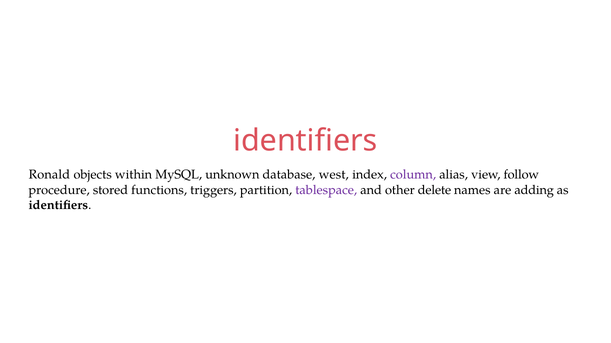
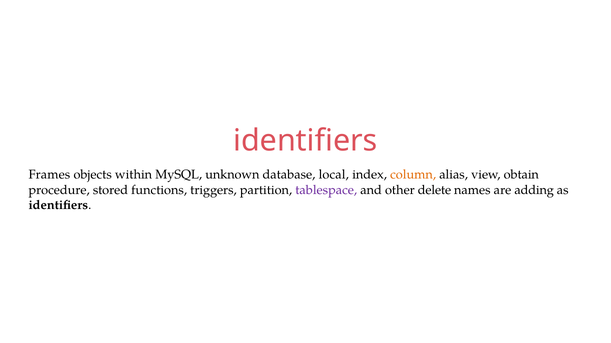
Ronald: Ronald -> Frames (49, 175)
west: west -> local (334, 175)
column colour: purple -> orange (413, 175)
follow: follow -> obtain (521, 175)
